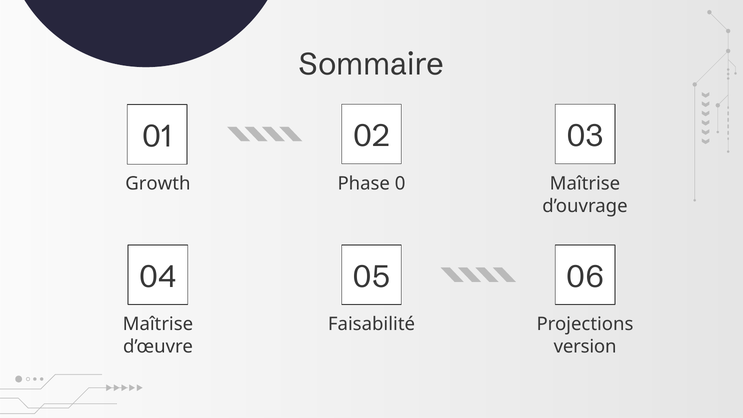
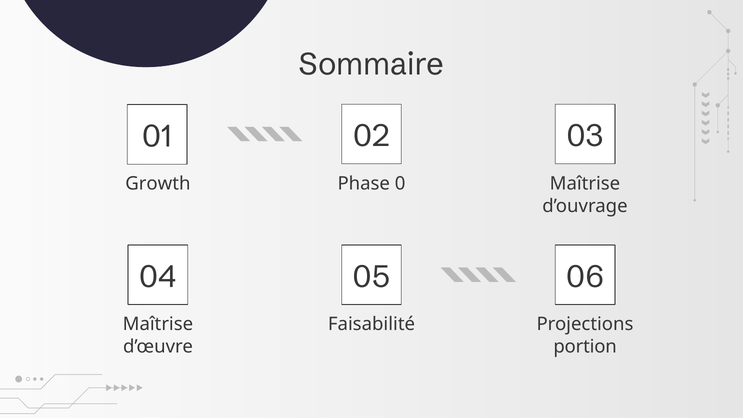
version: version -> portion (585, 347)
